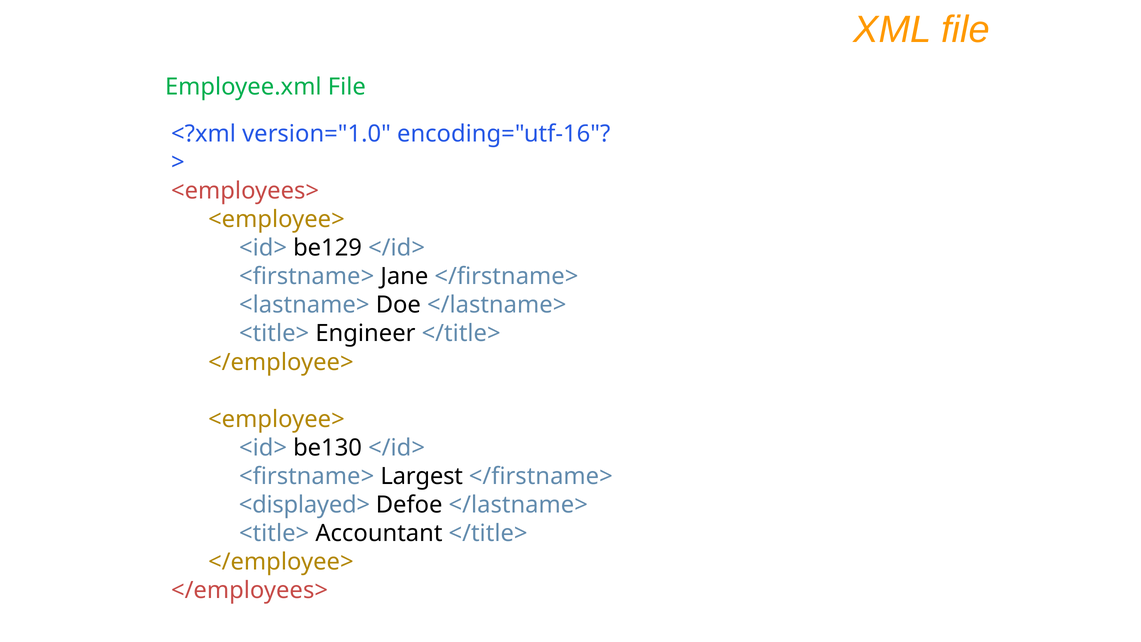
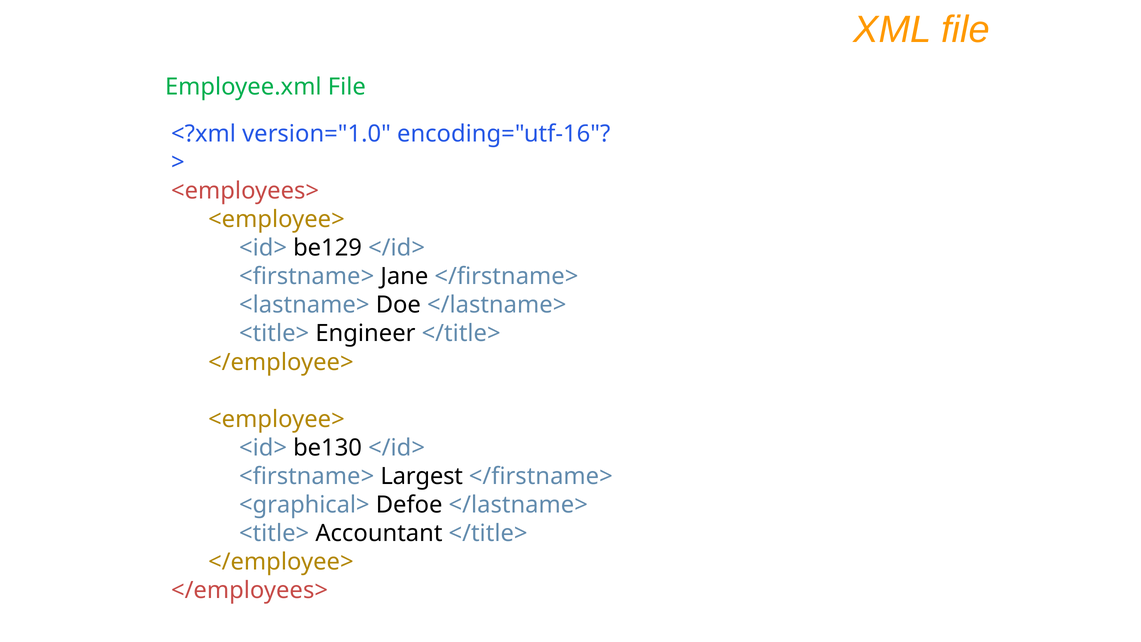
<displayed>: <displayed> -> <graphical> (304, 505)
